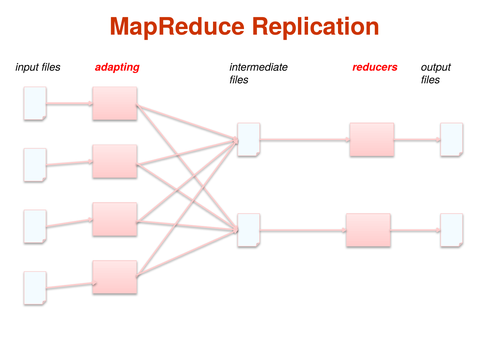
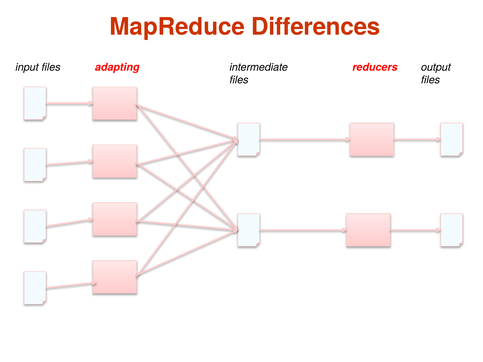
Replication: Replication -> Differences (316, 27)
